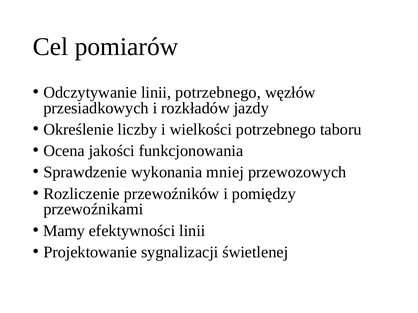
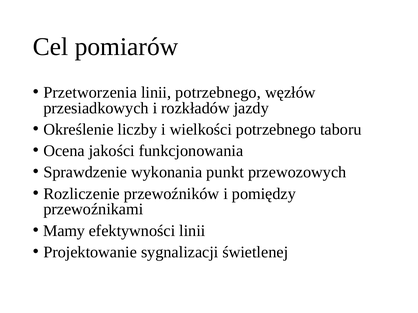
Odczytywanie: Odczytywanie -> Przetworzenia (90, 93)
mniej: mniej -> punkt (225, 173)
